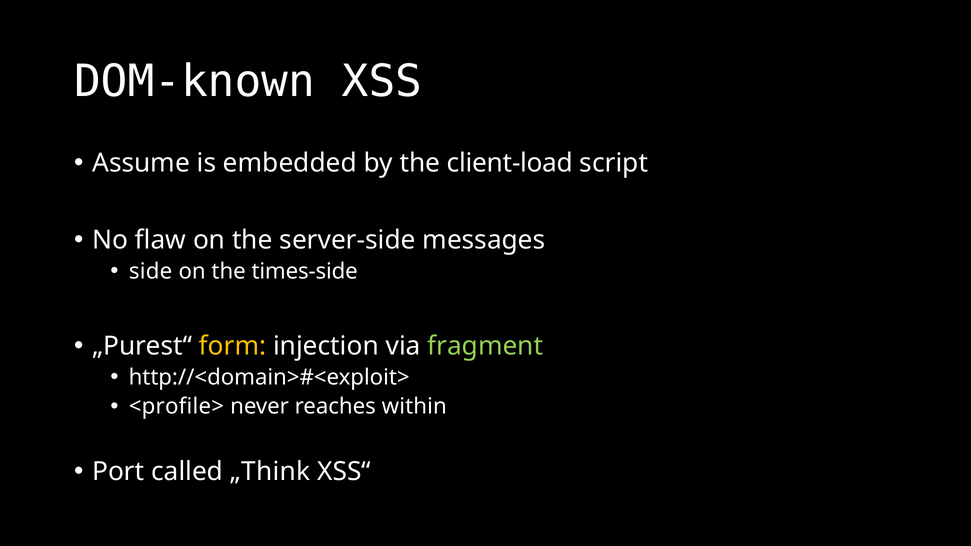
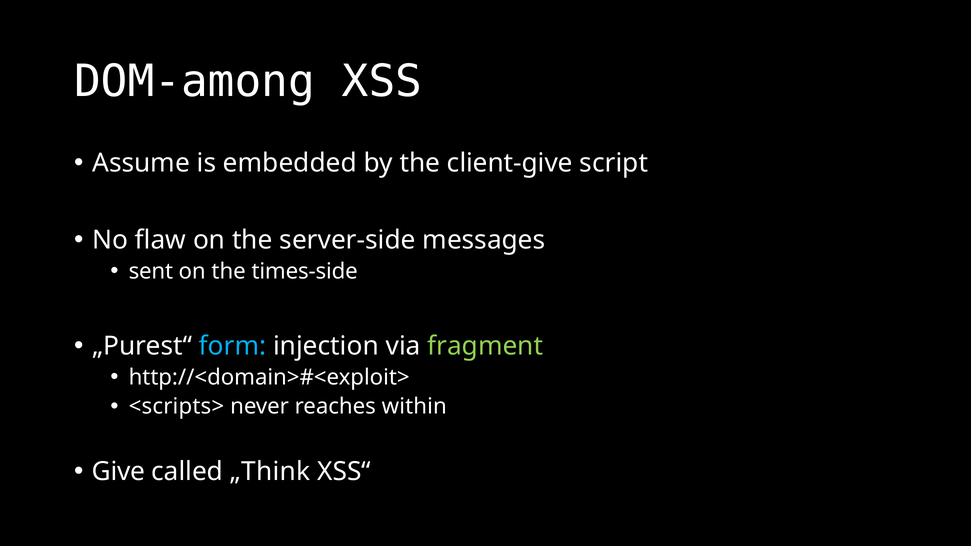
DOM-known: DOM-known -> DOM-among (195, 82)
client-load: client-load -> client-give (510, 163)
side: side -> sent (151, 271)
form colour: yellow -> light blue (233, 346)
<profile>: <profile> -> <scripts> (176, 406)
Port: Port -> Give (118, 472)
